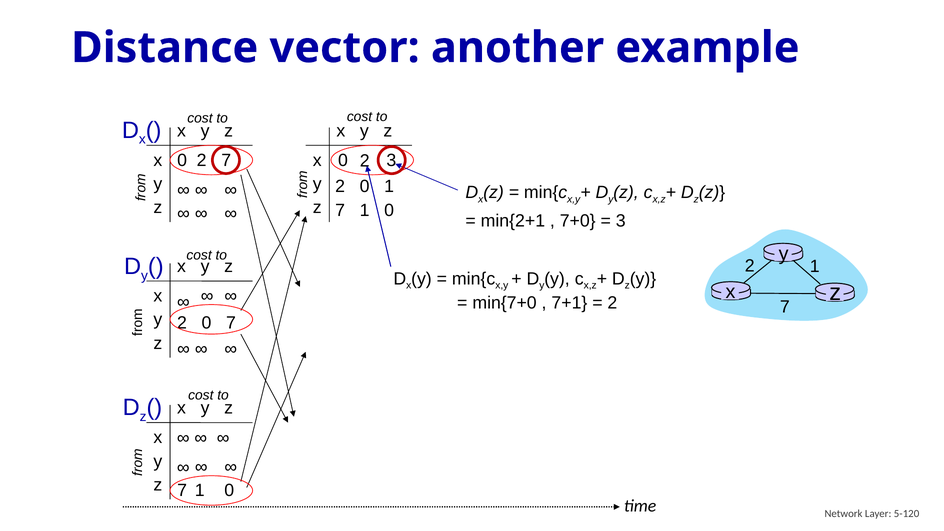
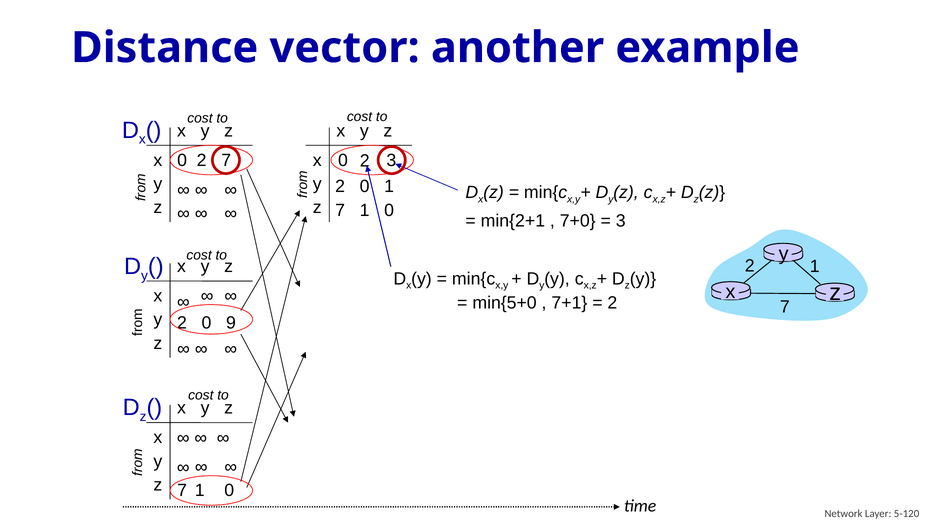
min{7+0: min{7+0 -> min{5+0 (505, 303)
0 7: 7 -> 9 (231, 323)
